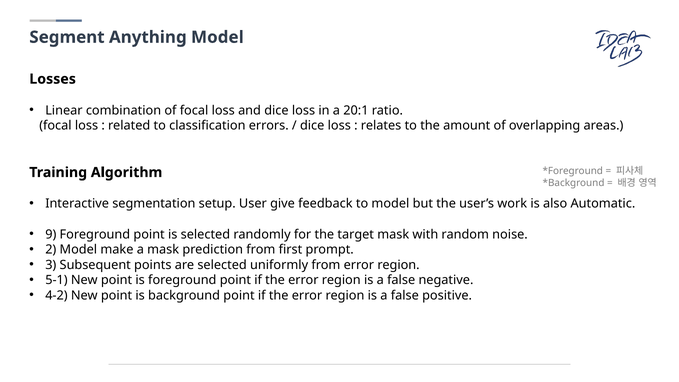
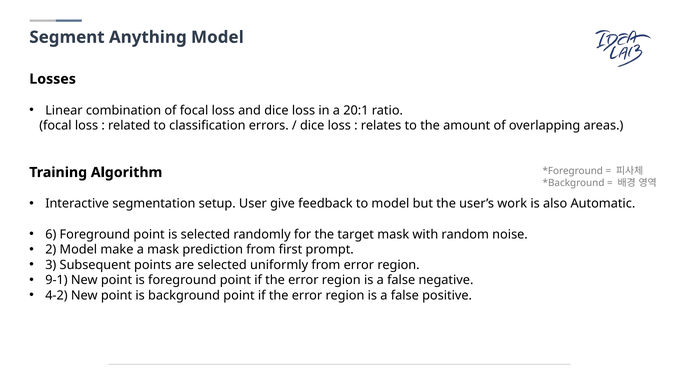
9: 9 -> 6 (51, 234)
5-1: 5-1 -> 9-1 (56, 280)
